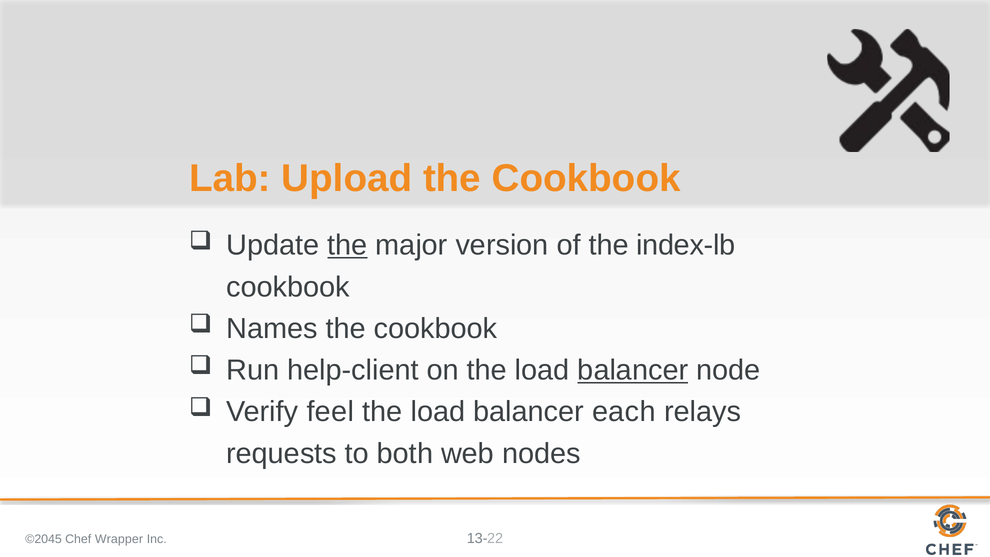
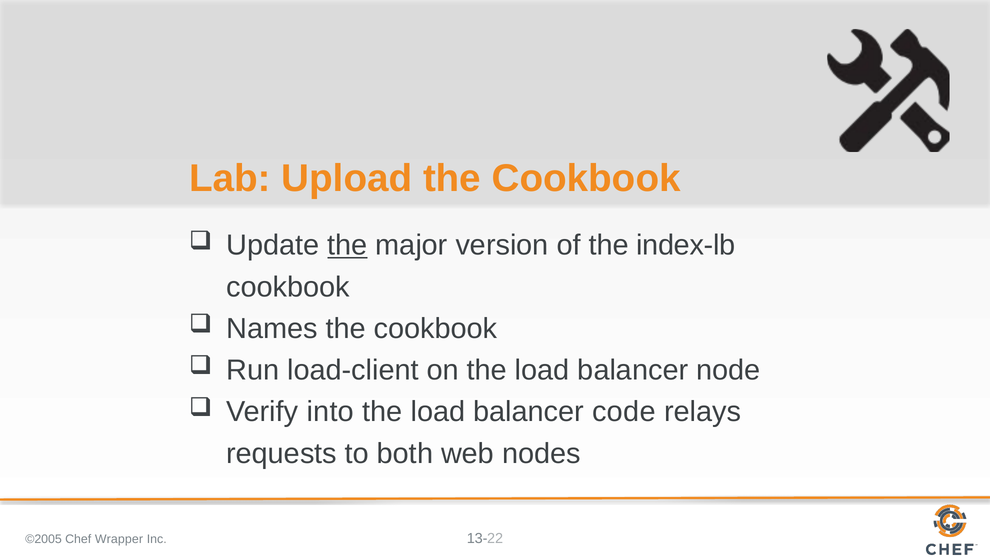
help-client: help-client -> load-client (353, 370)
balancer underline: present -> none (633, 370)
feel: feel -> into (330, 412)
each: each -> code (624, 412)
©2045: ©2045 -> ©2005 (44, 539)
